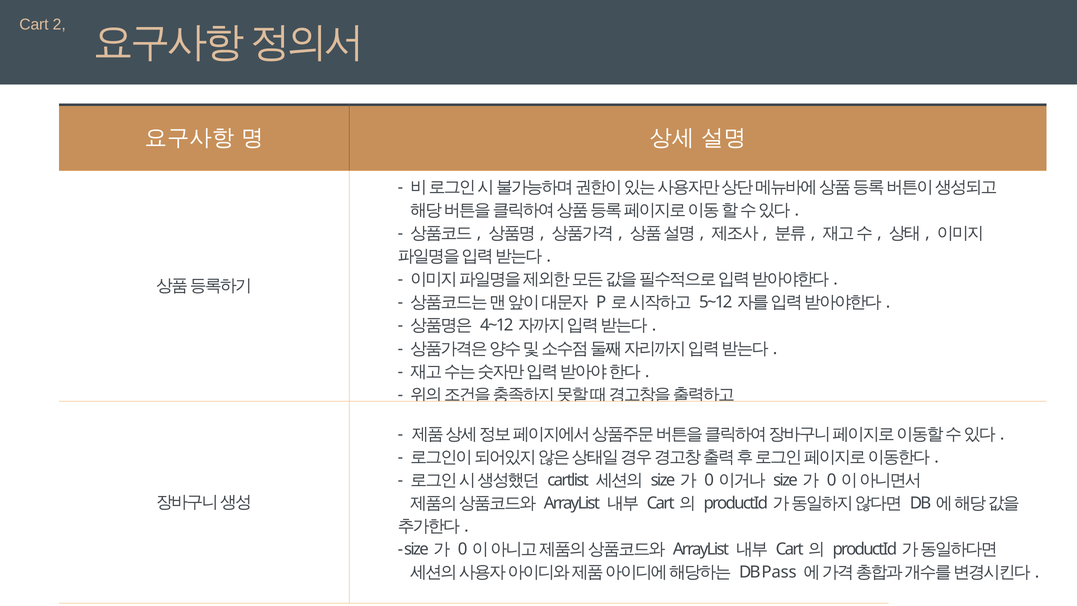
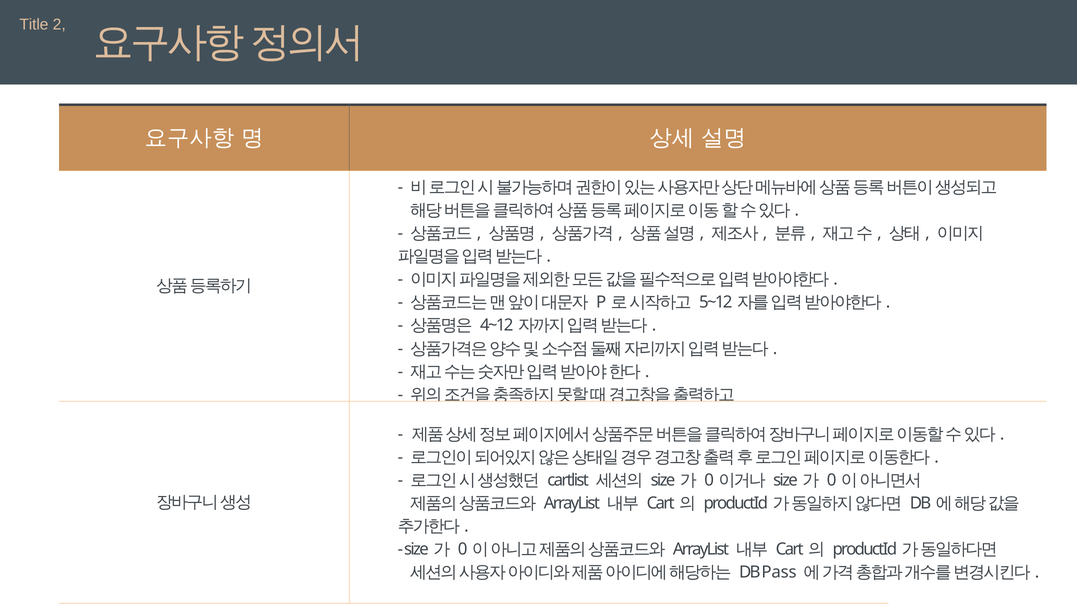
Cart: Cart -> Title (34, 24)
